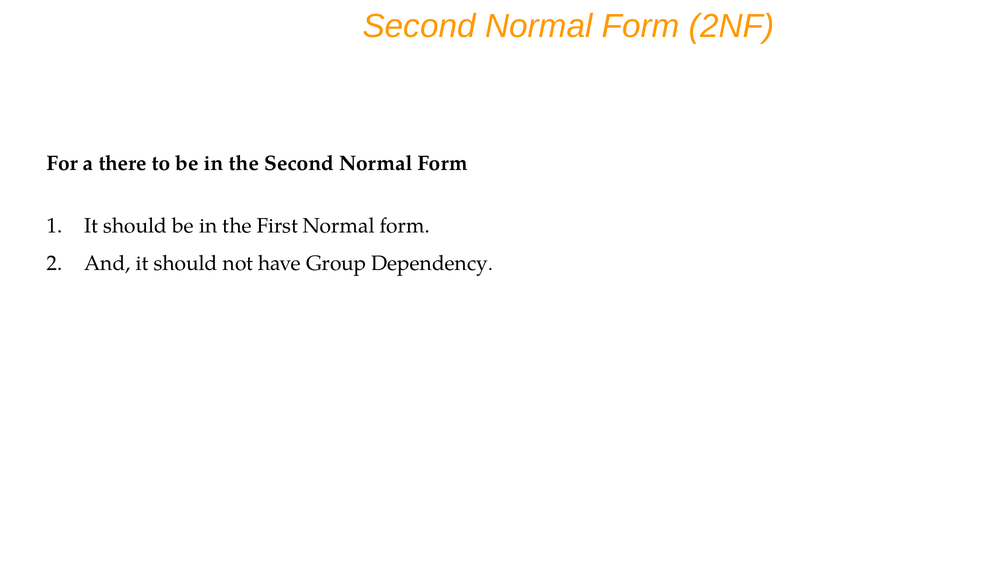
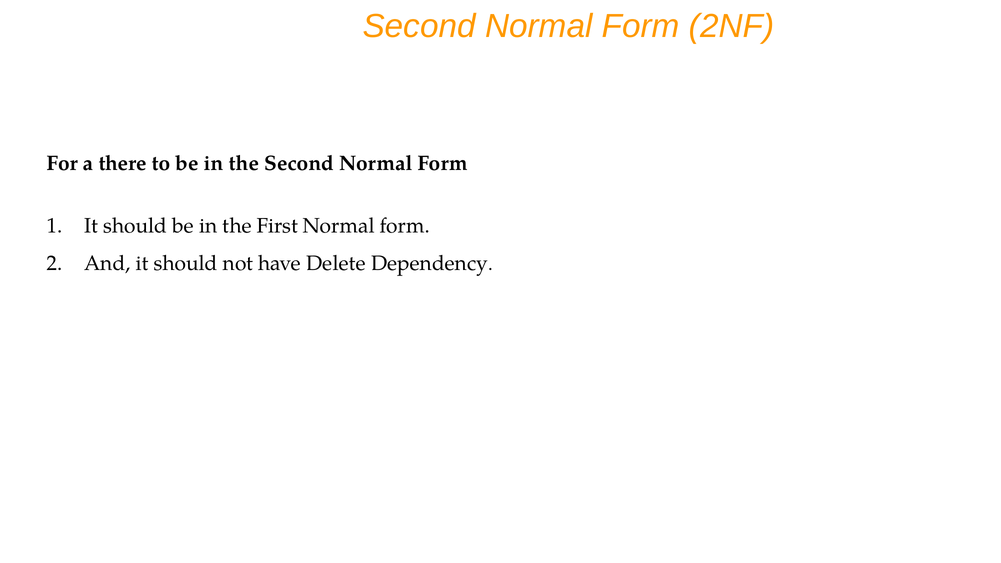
Group: Group -> Delete (336, 263)
